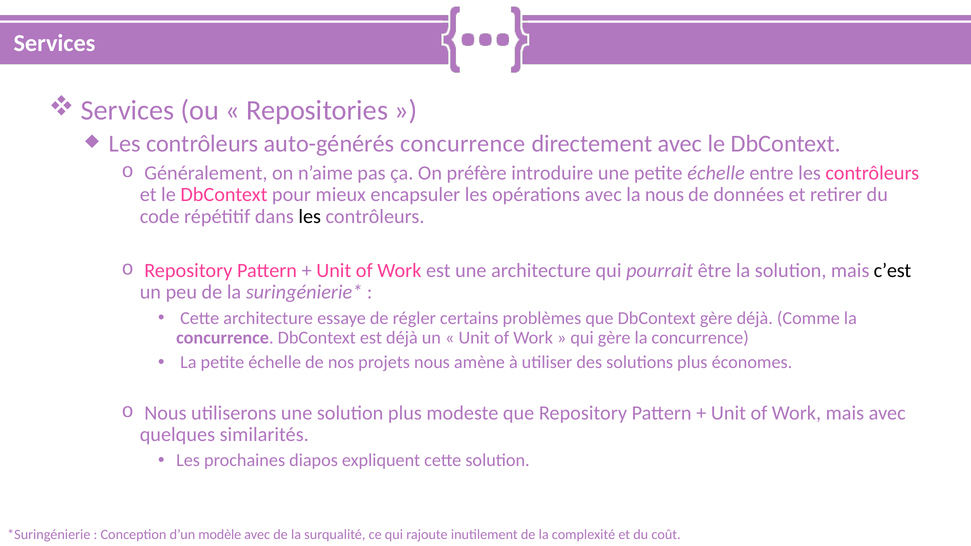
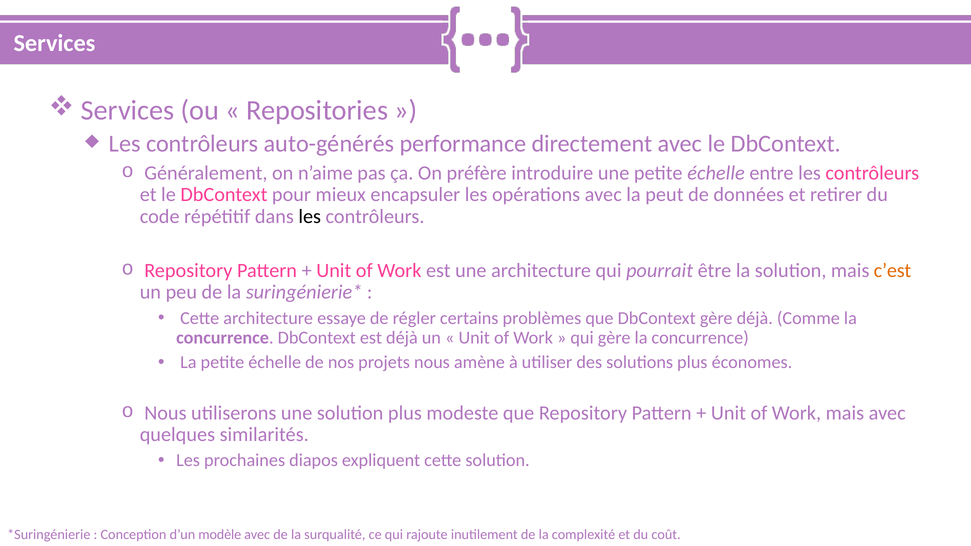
auto-générés concurrence: concurrence -> performance (463, 144)
la nous: nous -> peut (664, 195)
c’est colour: black -> orange (892, 270)
